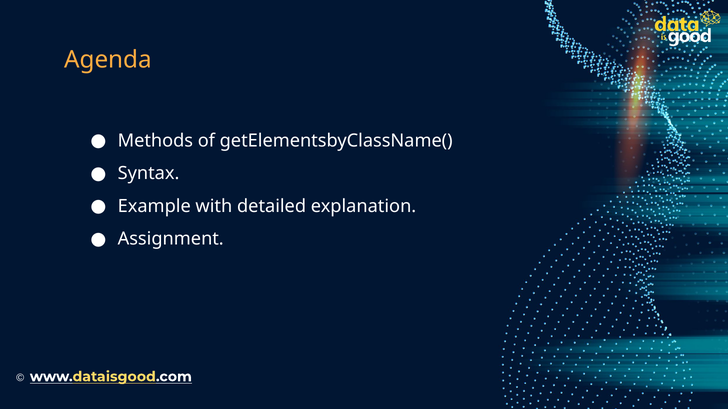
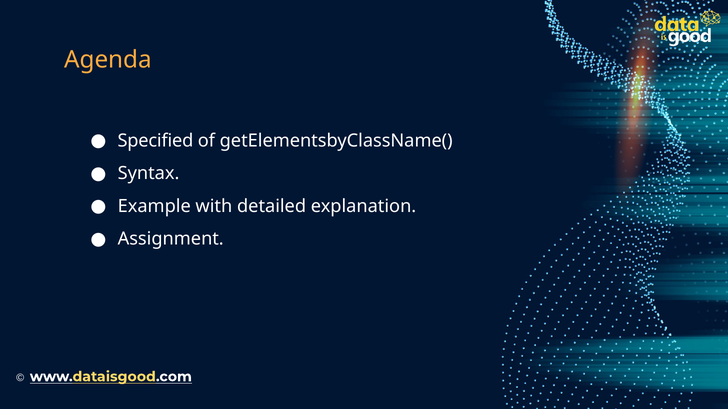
Methods: Methods -> Specified (155, 141)
